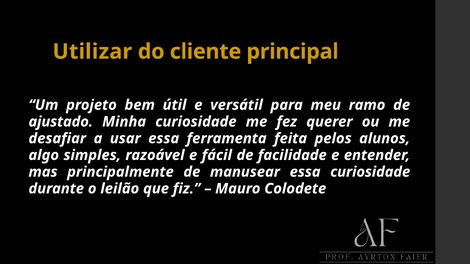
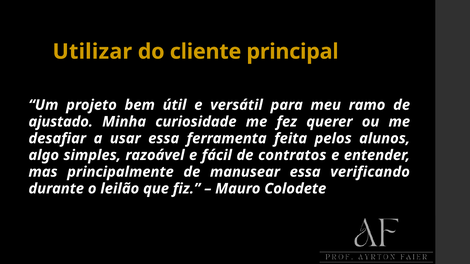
facilidade: facilidade -> contratos (292, 155)
essa curiosidade: curiosidade -> verificando (370, 172)
